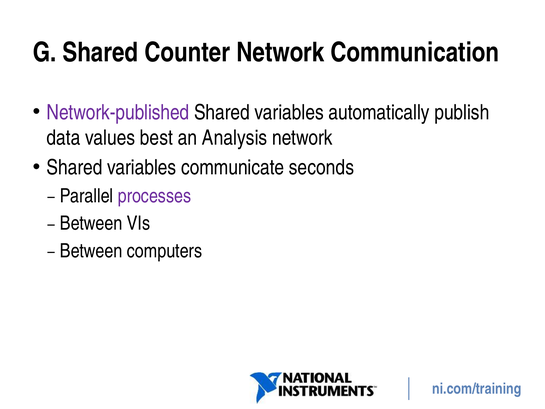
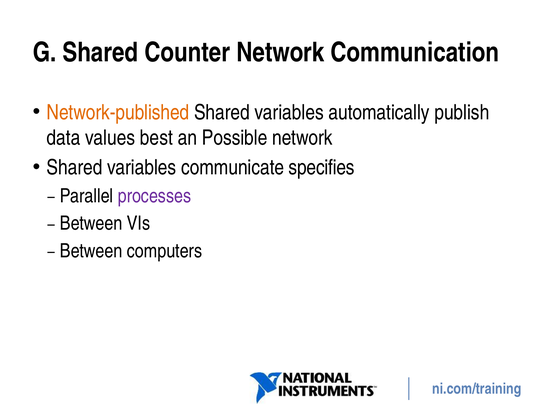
Network-published colour: purple -> orange (118, 112)
Analysis: Analysis -> Possible (235, 138)
seconds: seconds -> specifies (322, 167)
